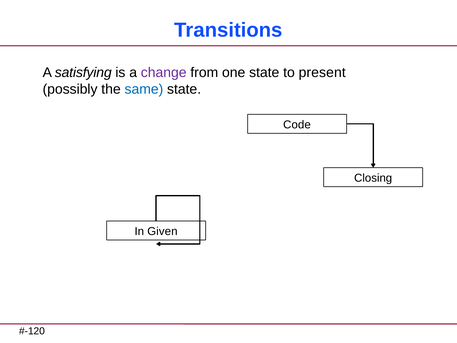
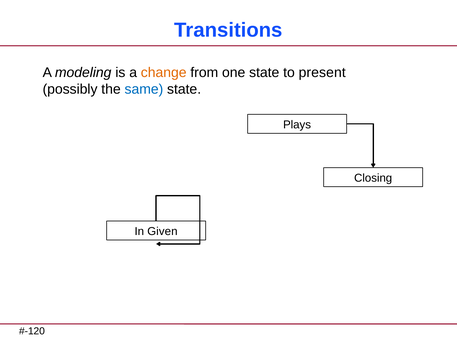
satisfying: satisfying -> modeling (83, 73)
change colour: purple -> orange (164, 73)
Code: Code -> Plays (297, 125)
